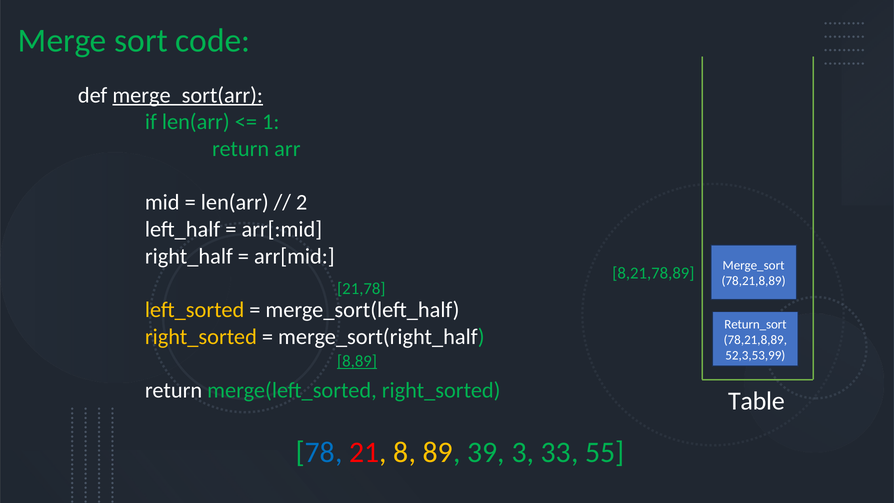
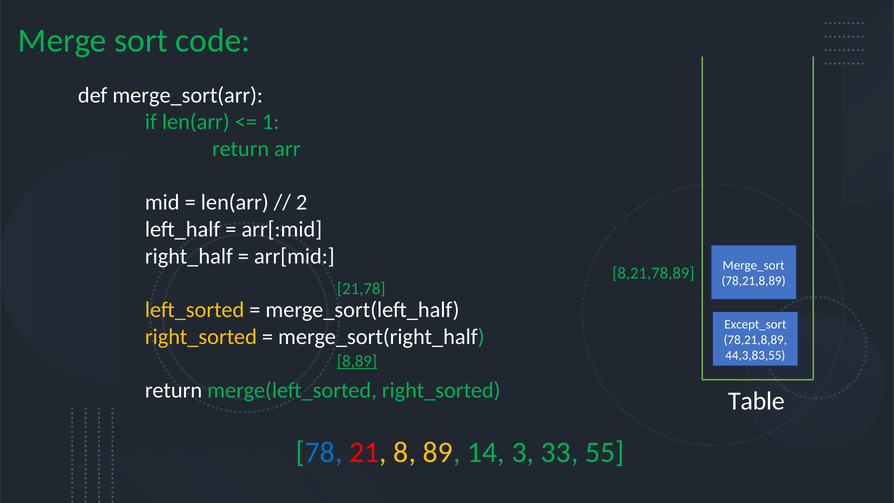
merge_sort(arr underline: present -> none (188, 95)
Return_sort: Return_sort -> Except_sort (755, 324)
52,3,53,99: 52,3,53,99 -> 44,3,83,55 (755, 355)
39: 39 -> 14 (486, 452)
